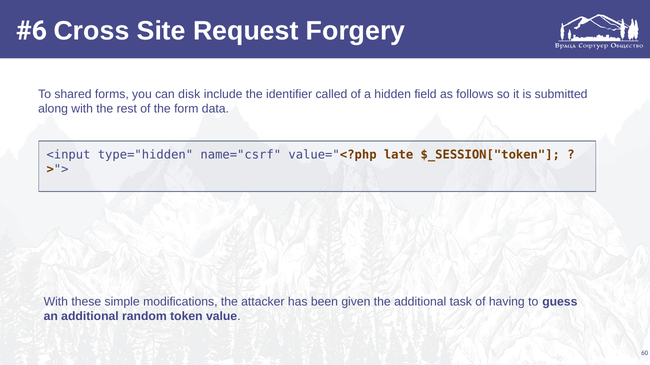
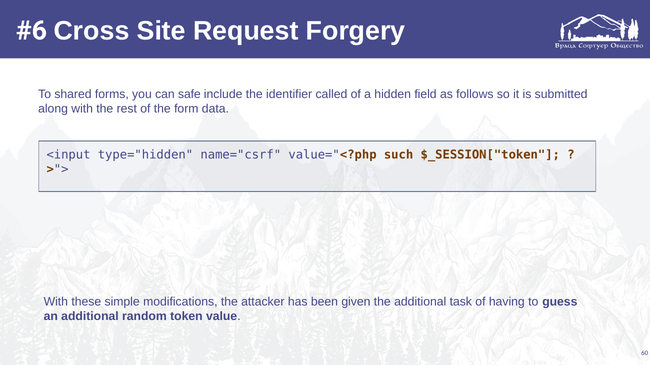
disk: disk -> safe (189, 94)
late: late -> such (399, 155)
